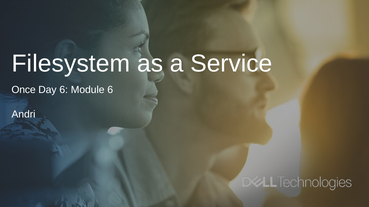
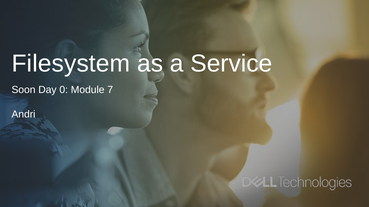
Once: Once -> Soon (24, 90)
Day 6: 6 -> 0 (64, 90)
Module 6: 6 -> 7 (110, 90)
